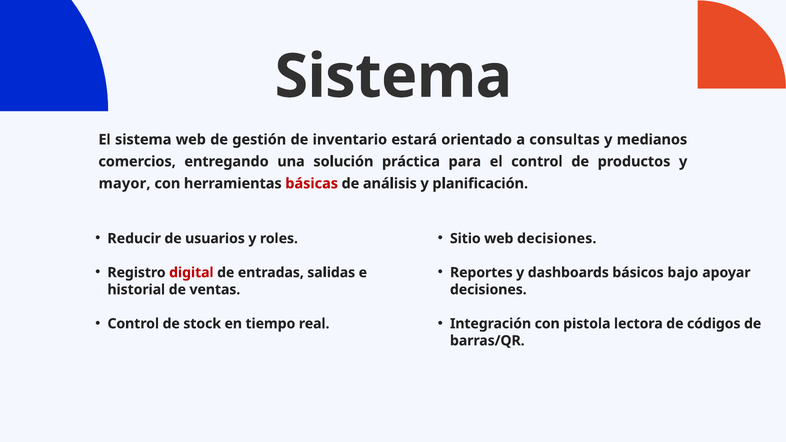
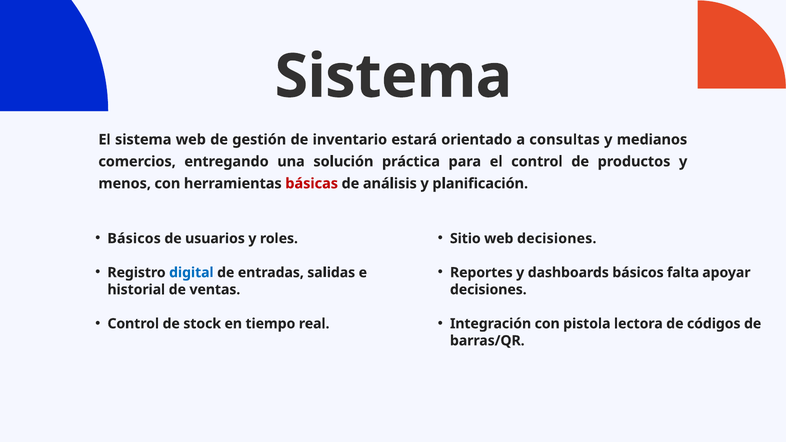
mayor: mayor -> menos (125, 184)
Reducir: Reducir -> Básicos (134, 239)
digital colour: red -> blue (191, 273)
bajo: bajo -> falta (683, 273)
